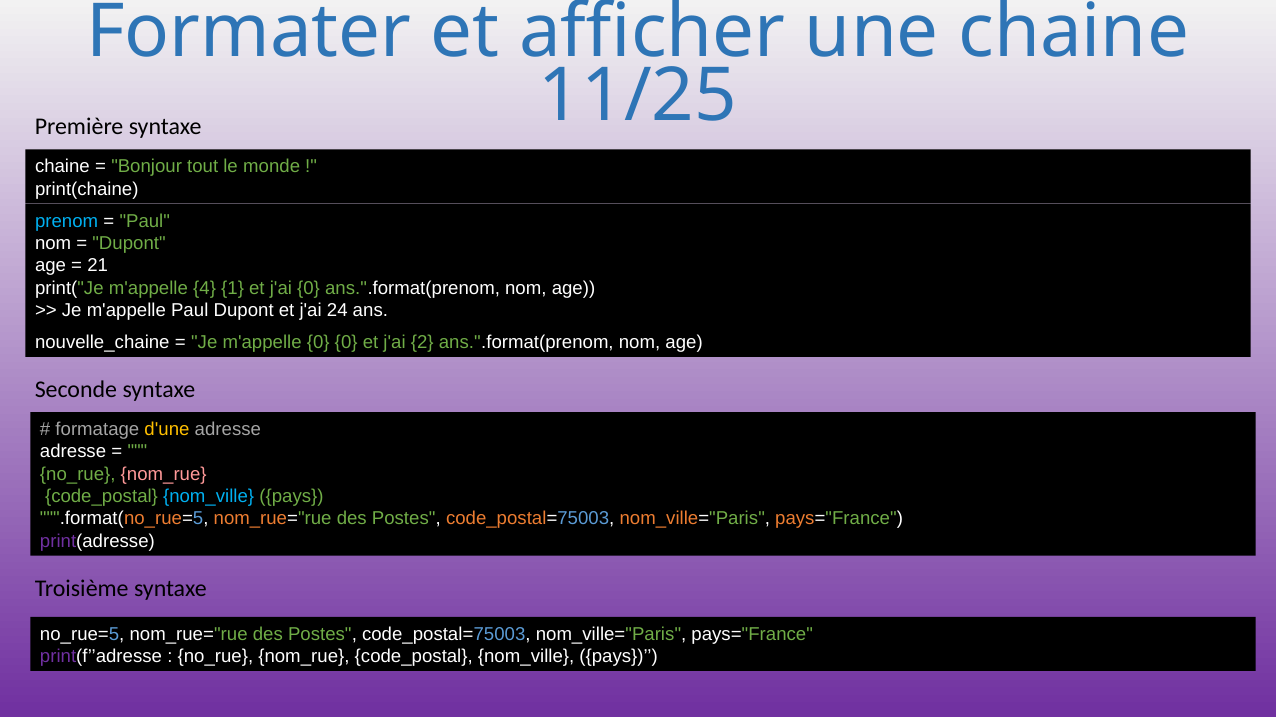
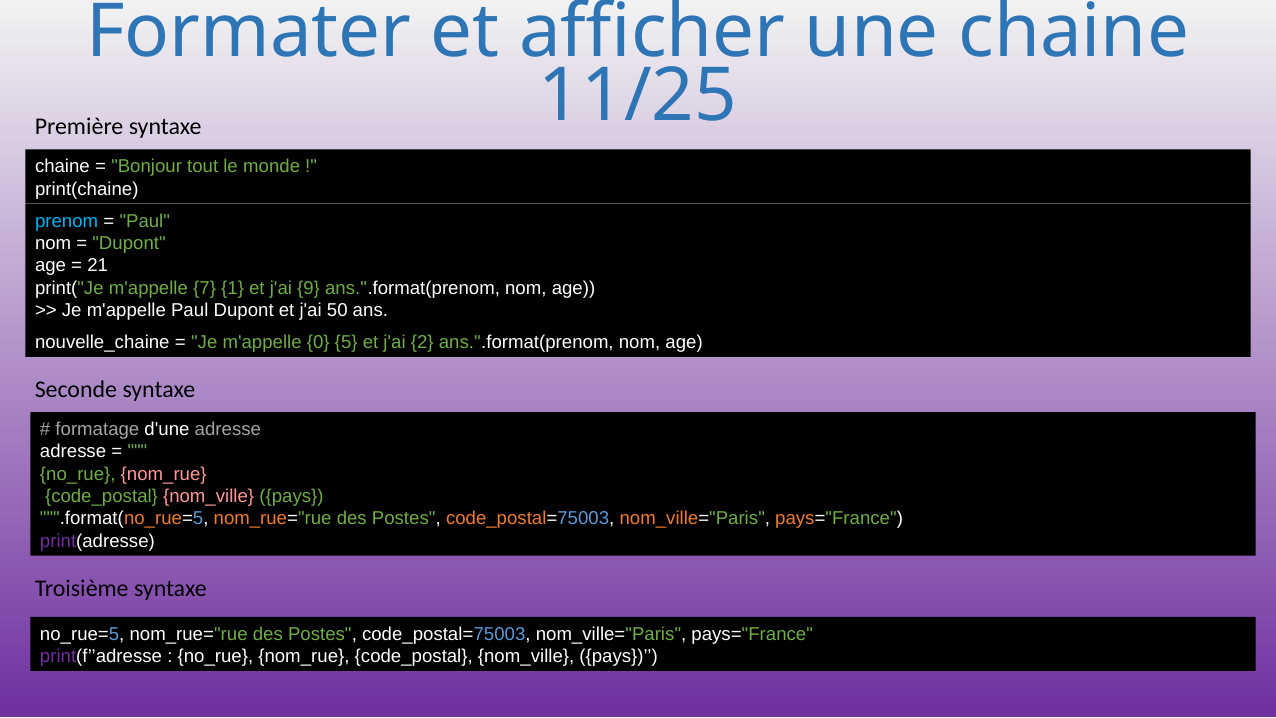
4: 4 -> 7 (205, 288)
j'ai 0: 0 -> 9 (308, 288)
24: 24 -> 50 (337, 310)
0 0: 0 -> 5 (346, 342)
d'une colour: yellow -> white (167, 429)
nom_ville colour: light blue -> pink (209, 496)
